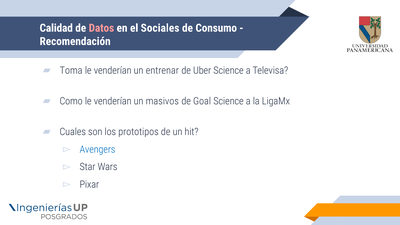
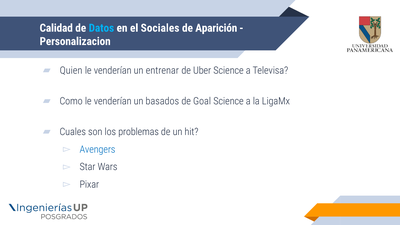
Datos colour: pink -> light blue (101, 28)
Consumo: Consumo -> Aparición (216, 28)
Recomendación: Recomendación -> Personalizacion (75, 41)
Toma: Toma -> Quien (71, 71)
masivos: masivos -> basados (162, 101)
prototipos: prototipos -> problemas (139, 132)
